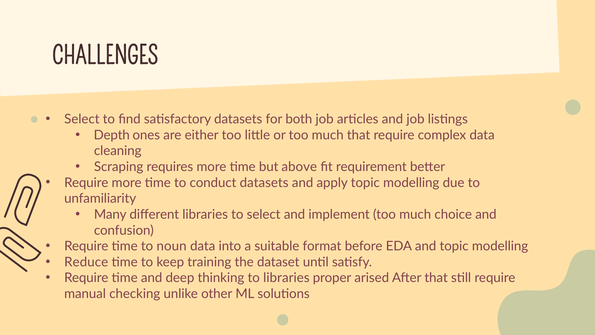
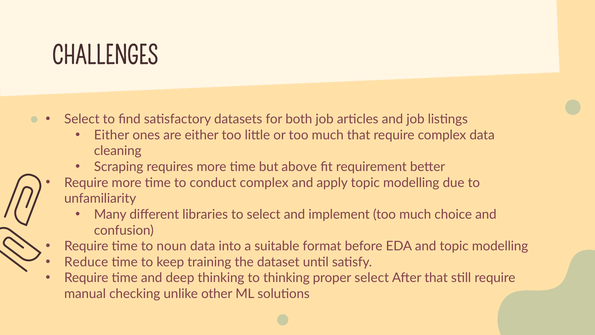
Depth: Depth -> Either (112, 135)
conduct datasets: datasets -> complex (264, 183)
to libraries: libraries -> thinking (286, 278)
proper arised: arised -> select (372, 278)
